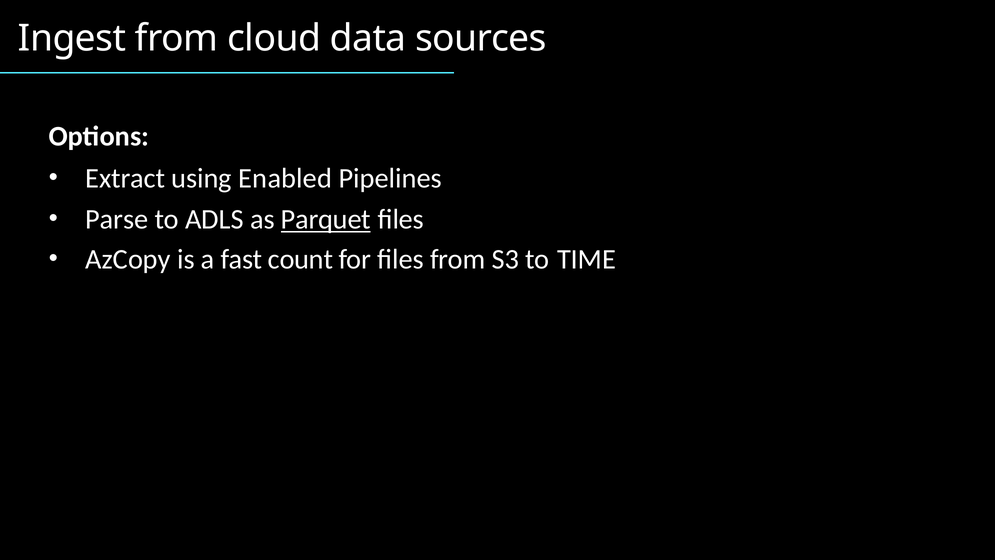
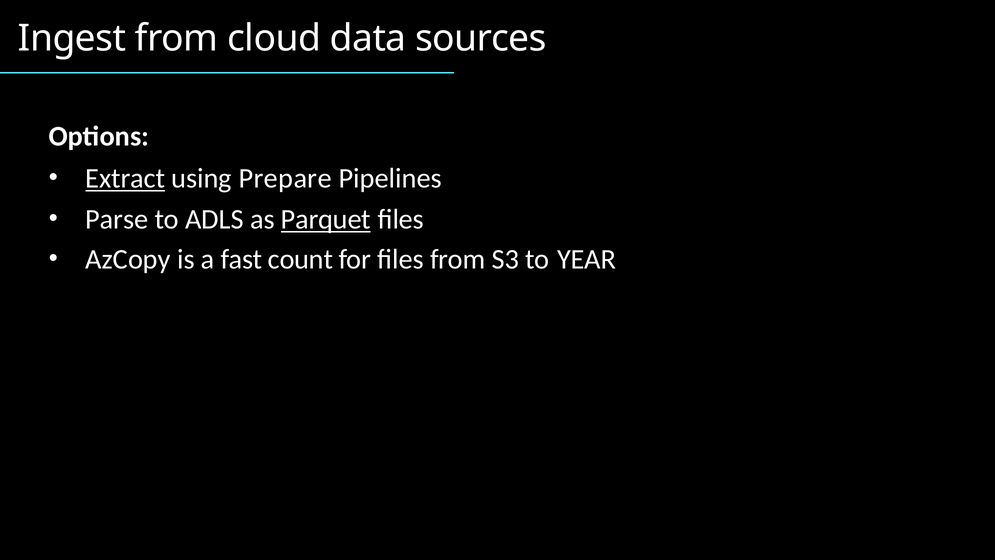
Extract underline: none -> present (125, 178)
Enabled: Enabled -> Prepare (285, 178)
TIME: TIME -> YEAR (587, 259)
